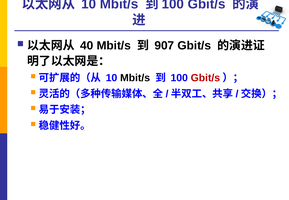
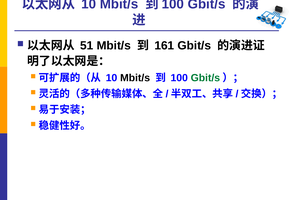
40: 40 -> 51 (87, 46)
907: 907 -> 161 (164, 46)
Gbit/s colour: red -> green (205, 78)
